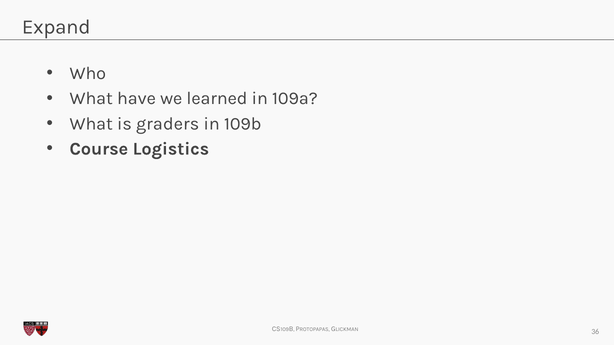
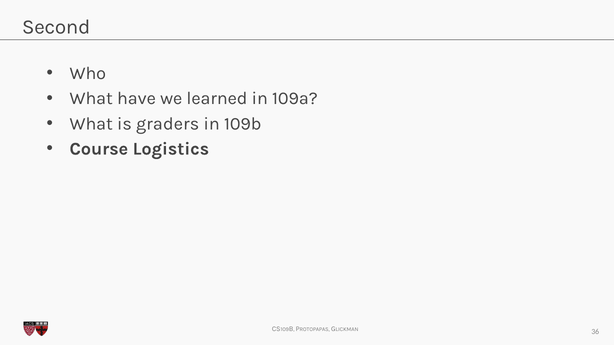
Expand: Expand -> Second (56, 27)
